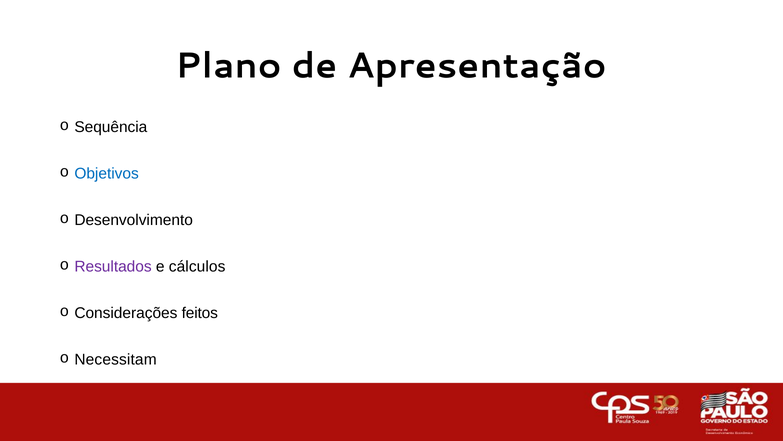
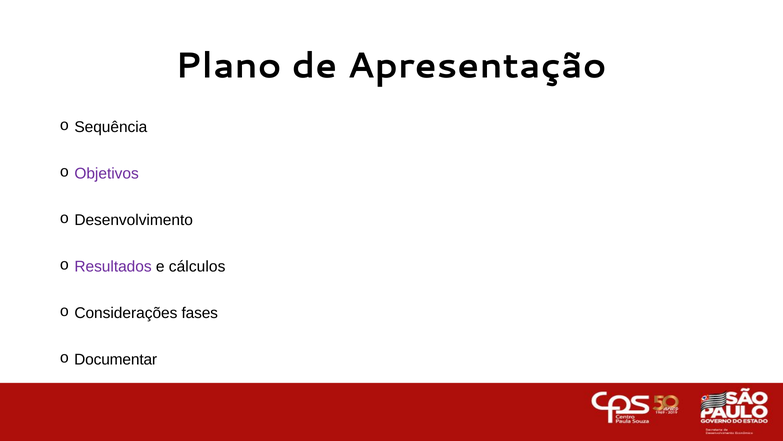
Objetivos colour: blue -> purple (107, 174)
feitos: feitos -> fases (200, 313)
Necessitam: Necessitam -> Documentar (116, 359)
